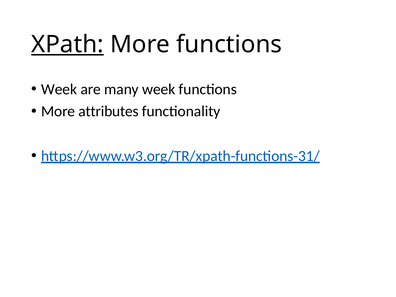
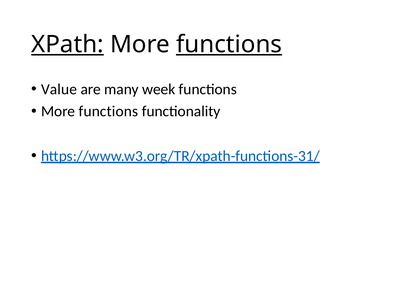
functions underline: none -> present (229, 44)
Week: Week -> Value (59, 89)
attributes: attributes -> functions (108, 111)
